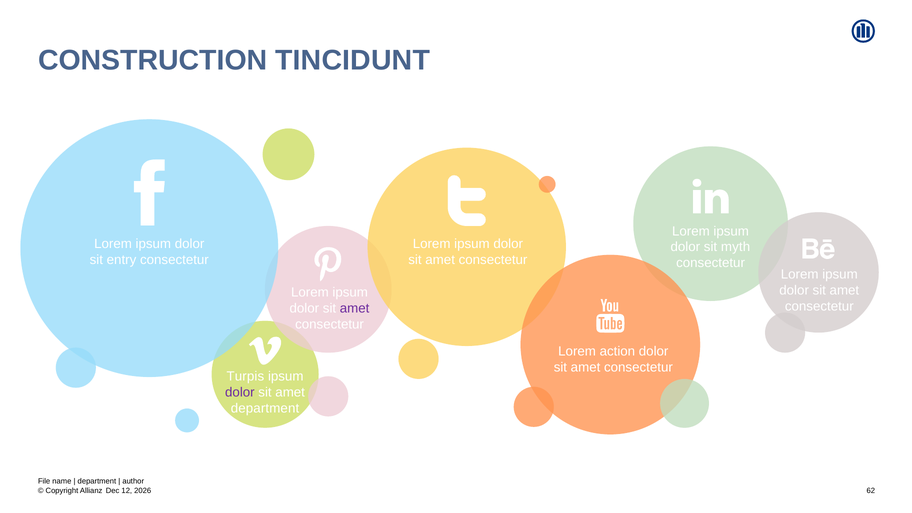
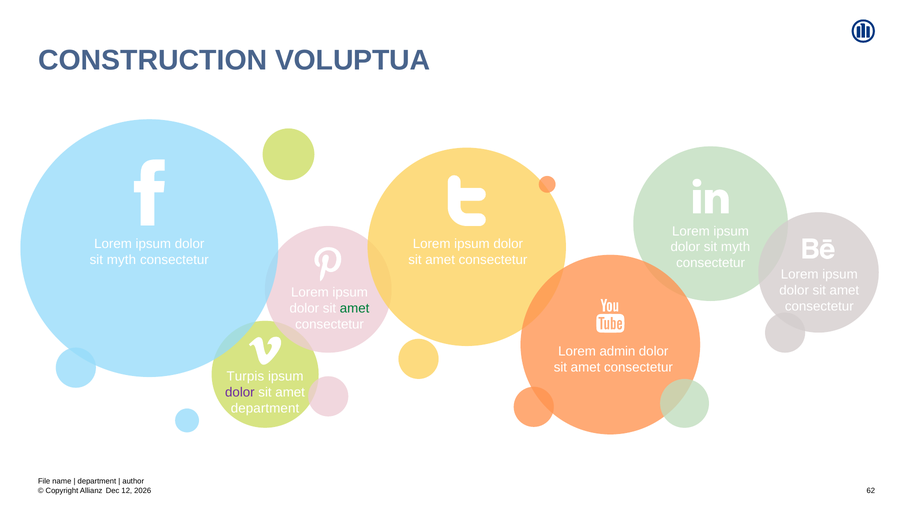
TINCIDUNT: TINCIDUNT -> VOLUPTUA (353, 60)
entry: entry -> myth (121, 260)
amet colour: purple -> green (355, 308)
action: action -> admin (617, 352)
